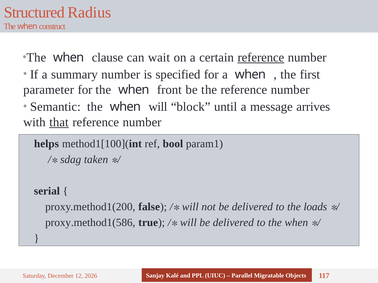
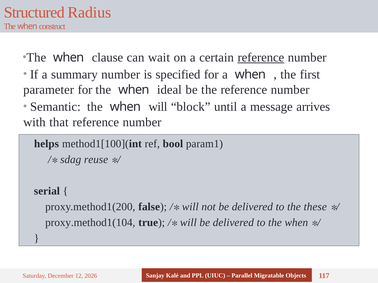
front: front -> ideal (169, 90)
that underline: present -> none (59, 122)
taken: taken -> reuse (96, 160)
loads: loads -> these (315, 207)
proxy.method1(586: proxy.method1(586 -> proxy.method1(104 (90, 223)
